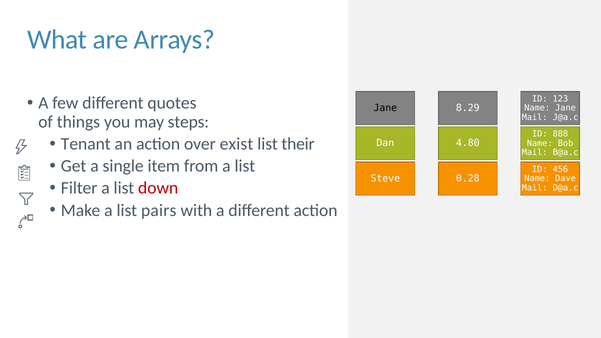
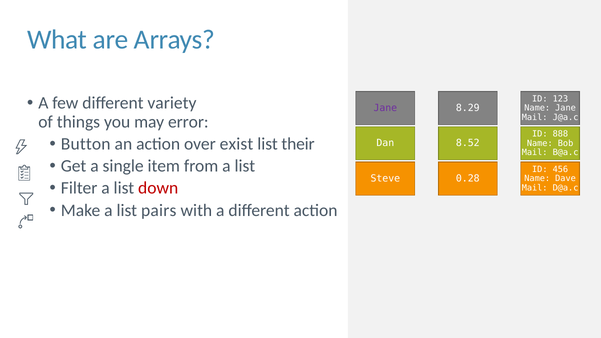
quotes: quotes -> variety (172, 103)
Jane colour: black -> purple (385, 108)
steps: steps -> error (188, 122)
Tenant: Tenant -> Button (86, 144)
4.80: 4.80 -> 8.52 (468, 143)
